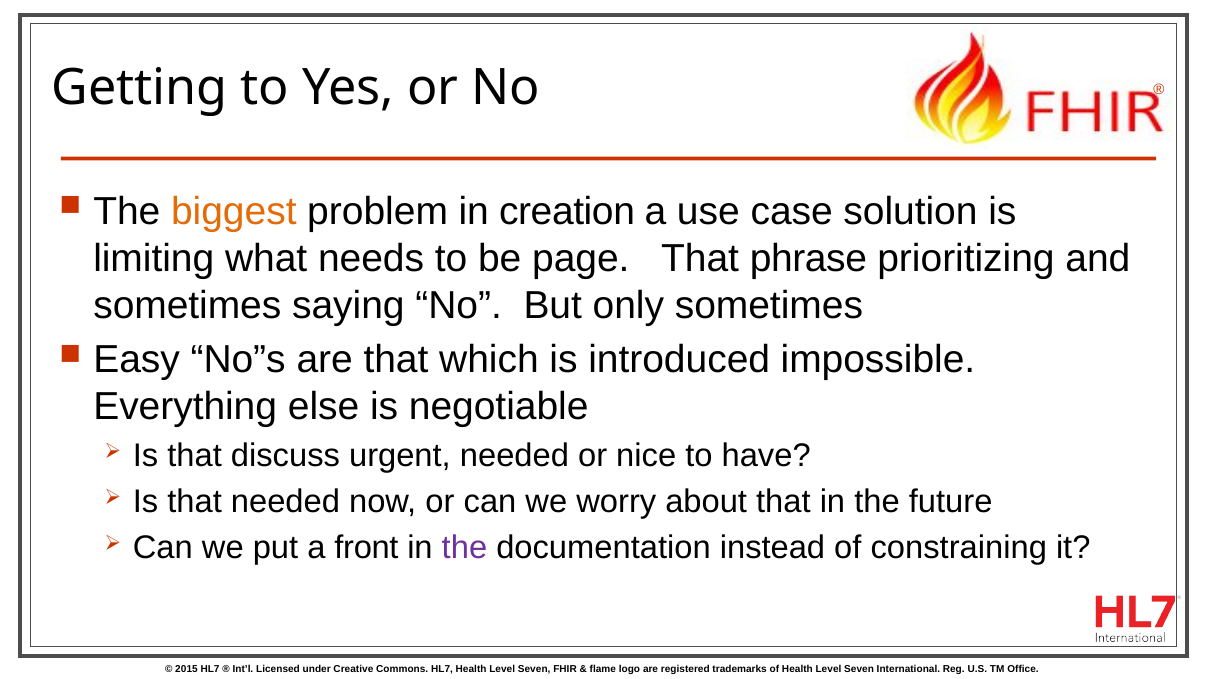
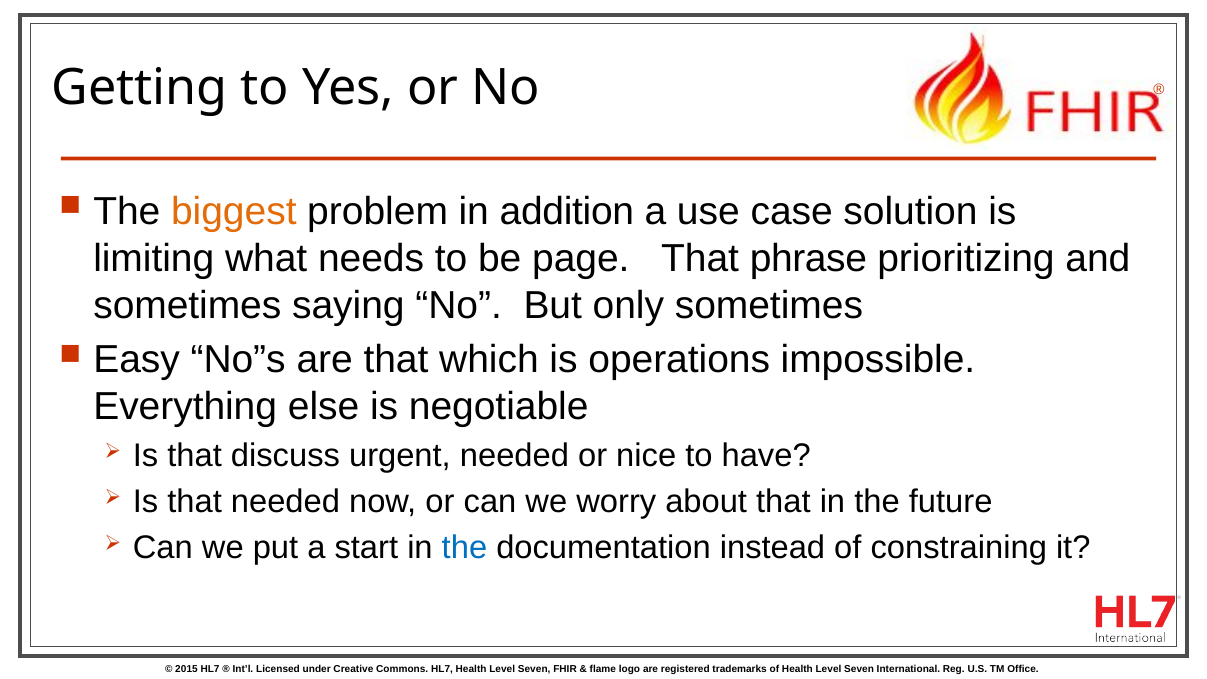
creation: creation -> addition (567, 212)
introduced: introduced -> operations (679, 360)
front: front -> start (366, 547)
the colour: purple -> blue (464, 547)
